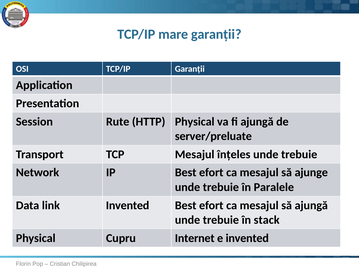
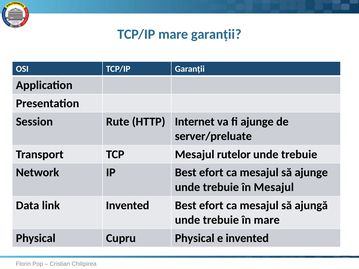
HTTP Physical: Physical -> Internet (195, 122)
fi ajungă: ajungă -> ajunge (257, 122)
înțeles: înțeles -> rutelor (234, 155)
în Paralele: Paralele -> Mesajul (274, 187)
în stack: stack -> mare (267, 220)
Cupru Internet: Internet -> Physical (195, 238)
